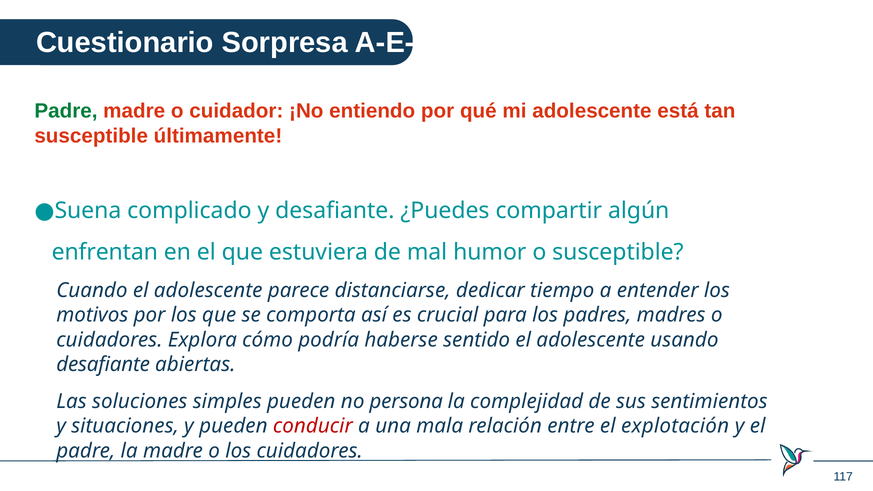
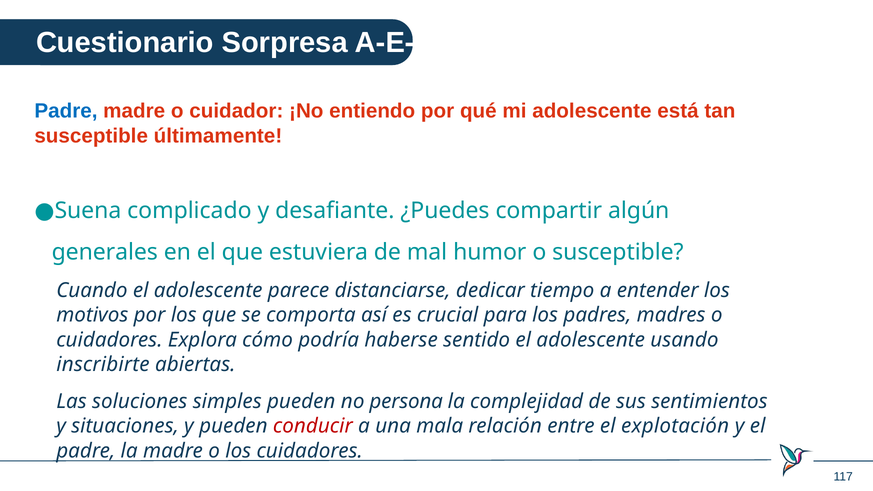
Padre colour: green -> blue (66, 111)
enfrentan: enfrentan -> generales (105, 252)
desafiante: desafiante -> inscribirte (103, 365)
